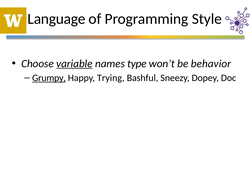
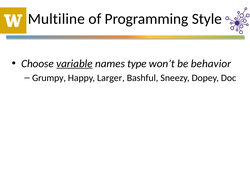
Language: Language -> Multiline (56, 19)
Grumpy underline: present -> none (49, 78)
Trying: Trying -> Larger (111, 78)
